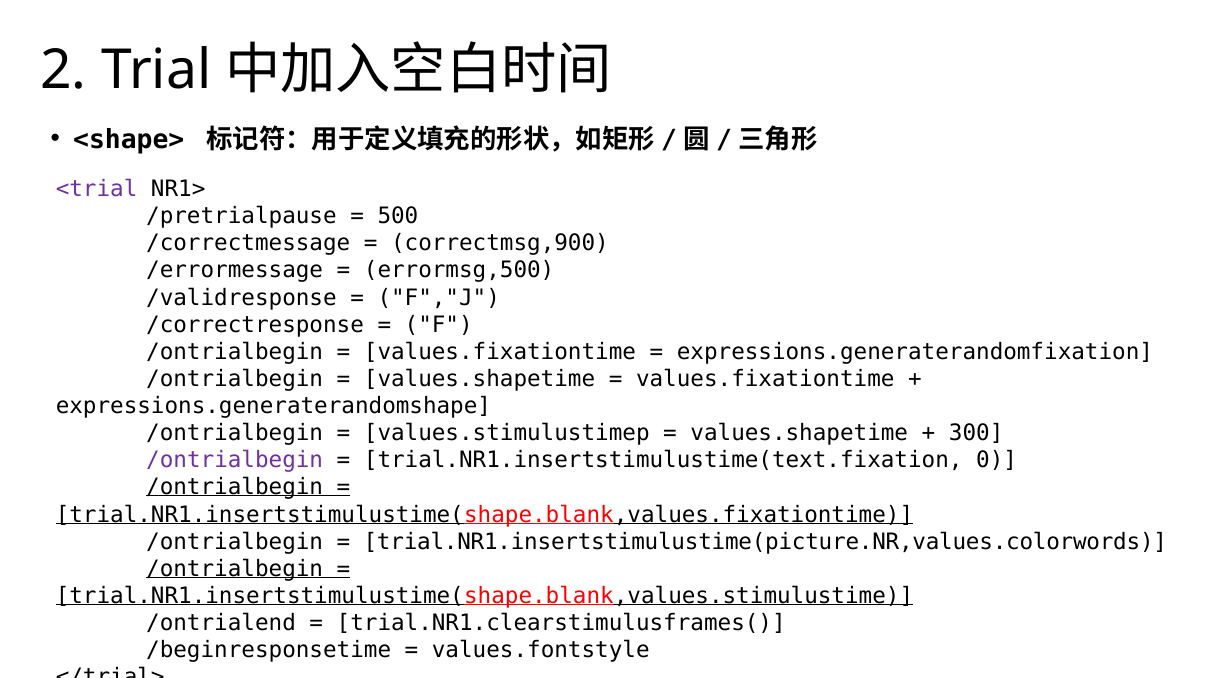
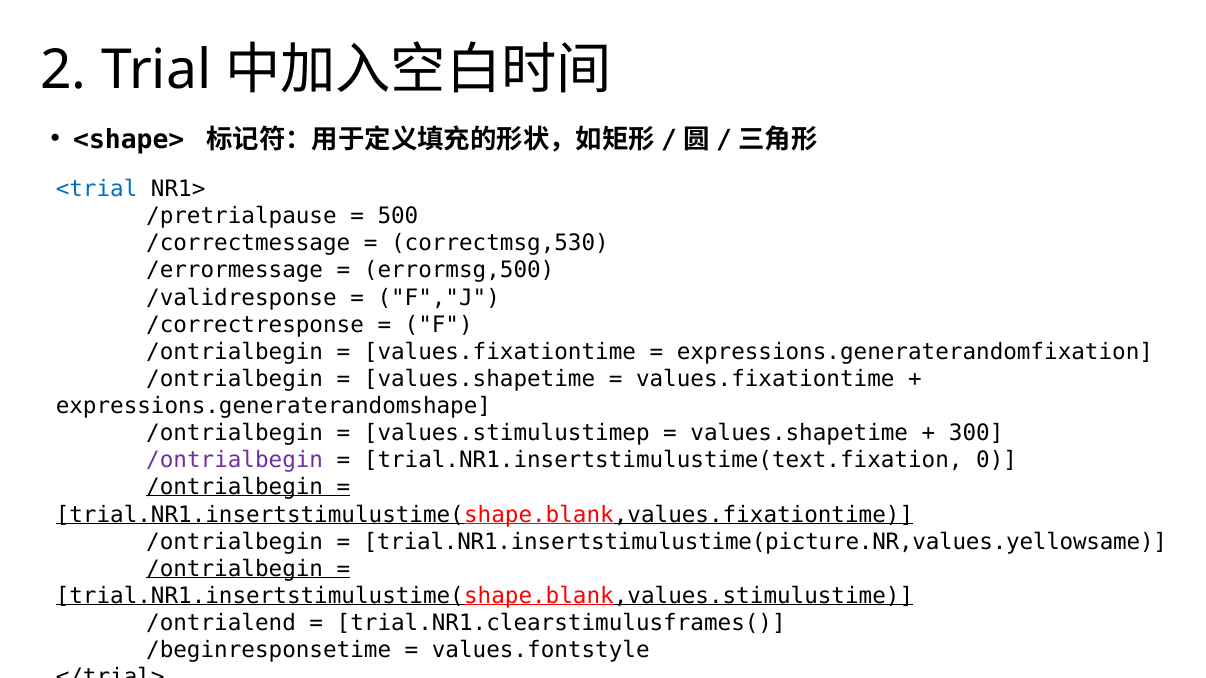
<trial colour: purple -> blue (97, 189)
correctmsg,900: correctmsg,900 -> correctmsg,530 (500, 243)
trial.NR1.insertstimulustime(picture.NR,values.colorwords: trial.NR1.insertstimulustime(picture.NR,values.colorwords -> trial.NR1.insertstimulustime(picture.NR,values.yellowsame (765, 542)
